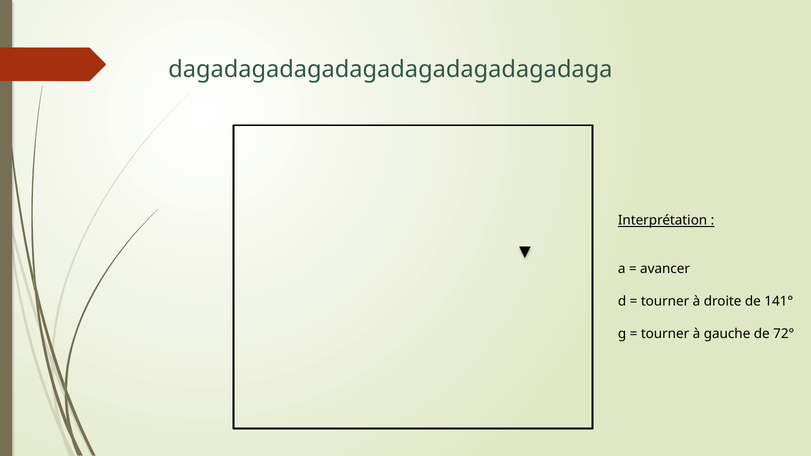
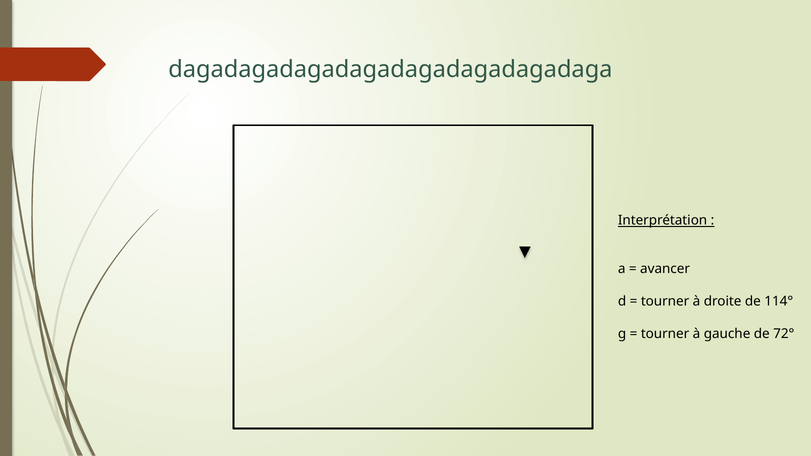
141°: 141° -> 114° (779, 301)
